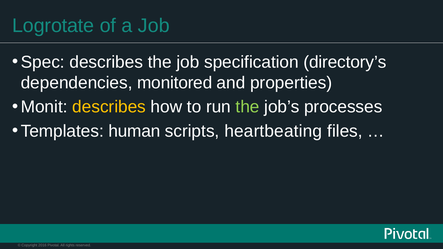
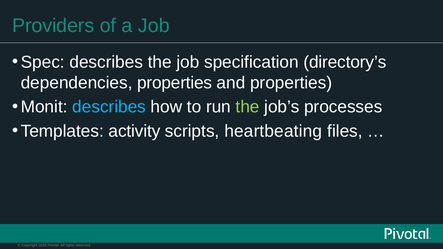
Logrotate: Logrotate -> Providers (53, 26)
dependencies monitored: monitored -> properties (175, 83)
describes colour: yellow -> light blue (109, 107)
human: human -> activity (134, 131)
